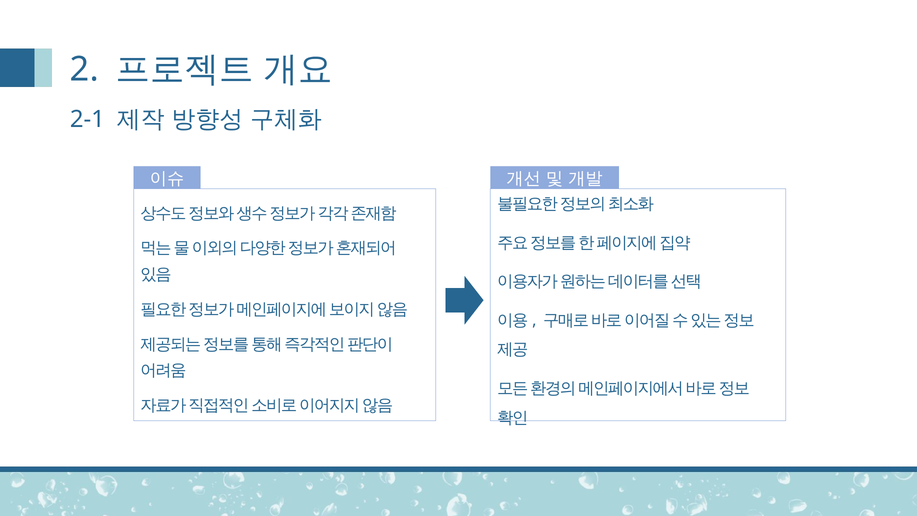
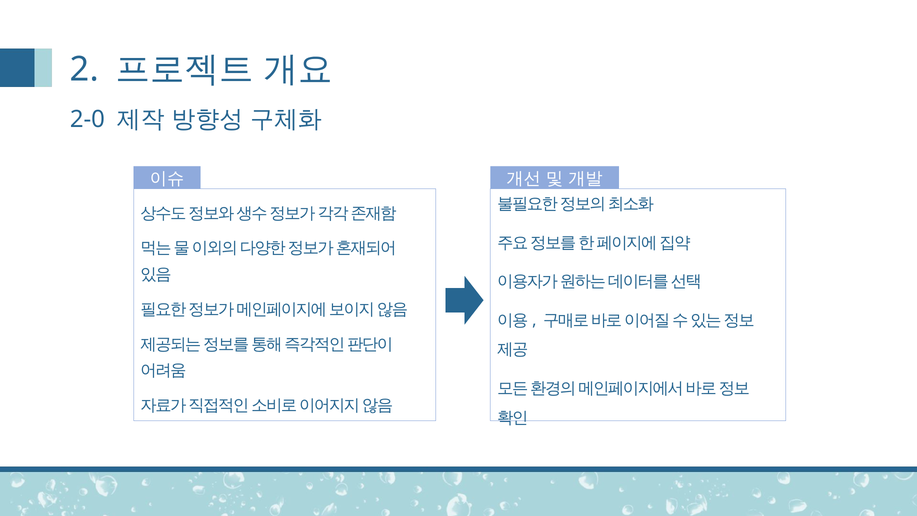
2-1: 2-1 -> 2-0 (87, 119)
